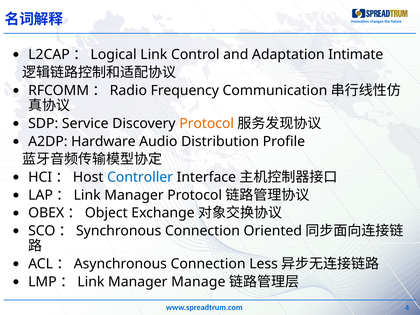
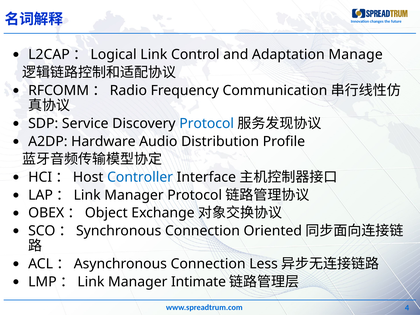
Intimate: Intimate -> Manage (356, 55)
Protocol colour: orange -> blue (207, 123)
Manage: Manage -> Intimate (199, 282)
